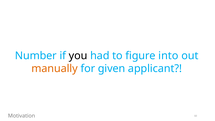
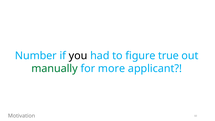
into: into -> true (168, 56)
manually colour: orange -> green (55, 69)
given: given -> more (112, 69)
